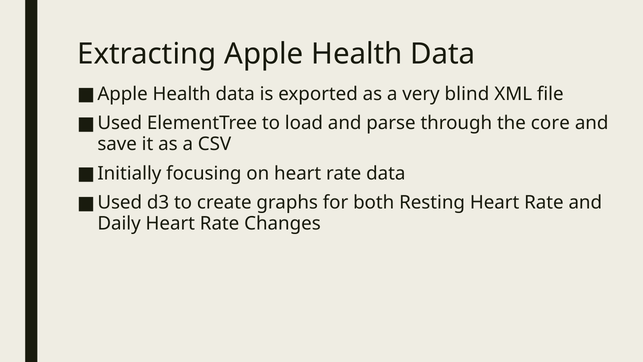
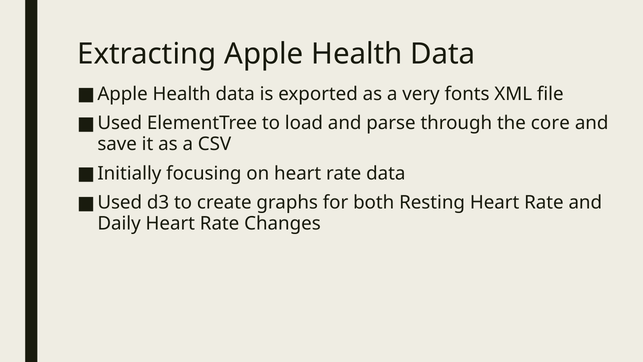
blind: blind -> fonts (467, 94)
